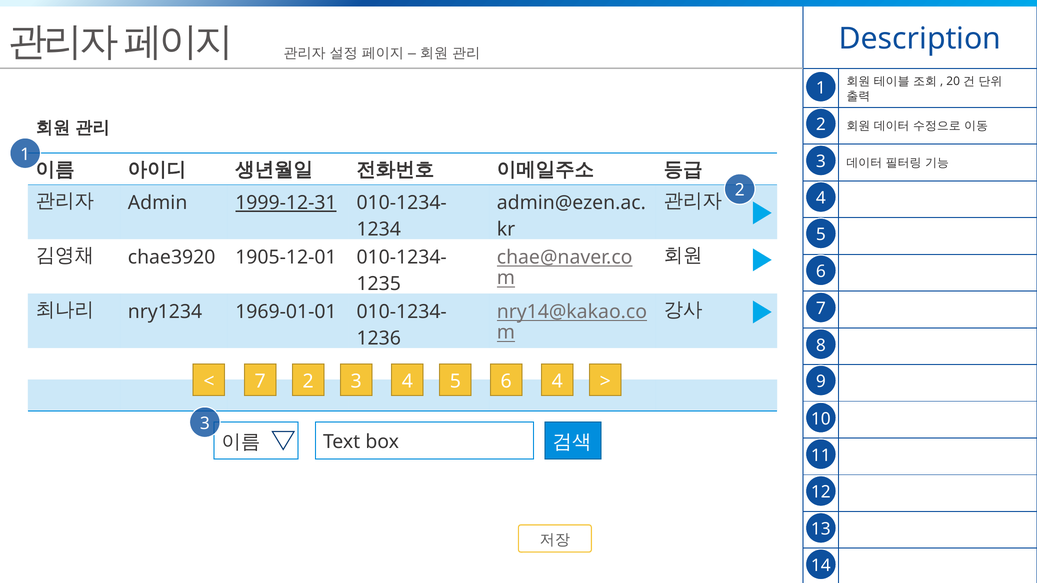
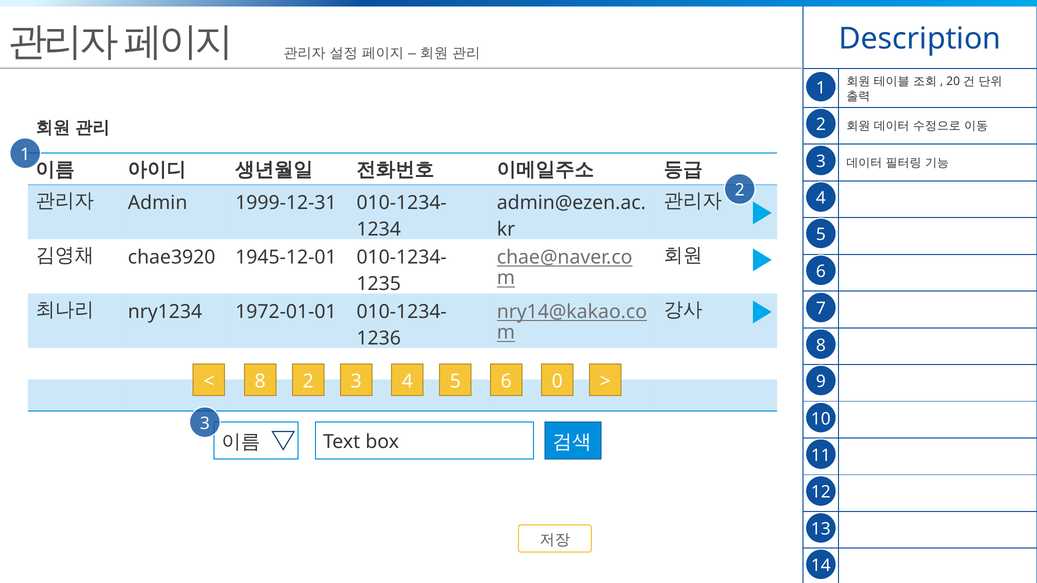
1999-12-31 underline: present -> none (286, 203)
1905-12-01: 1905-12-01 -> 1945-12-01 (286, 257)
1969-01-01: 1969-01-01 -> 1972-01-01 (286, 312)
7: 7 -> 8 (260, 382)
6 4: 4 -> 0 (557, 382)
